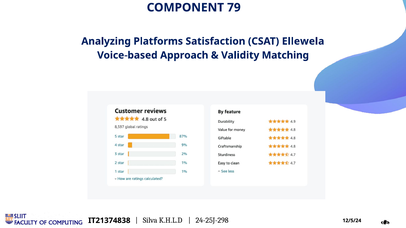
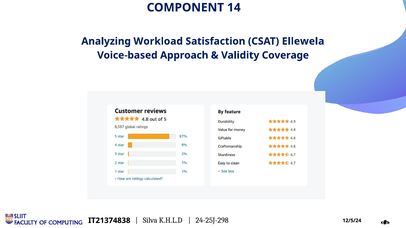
79: 79 -> 14 (234, 8)
Platforms: Platforms -> Workload (158, 41)
Matching: Matching -> Coverage (285, 55)
